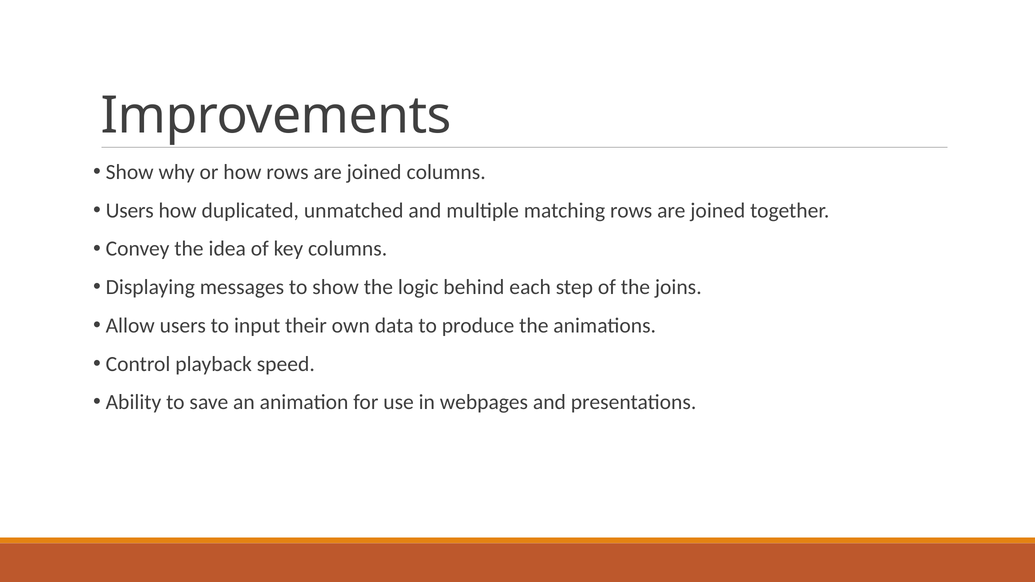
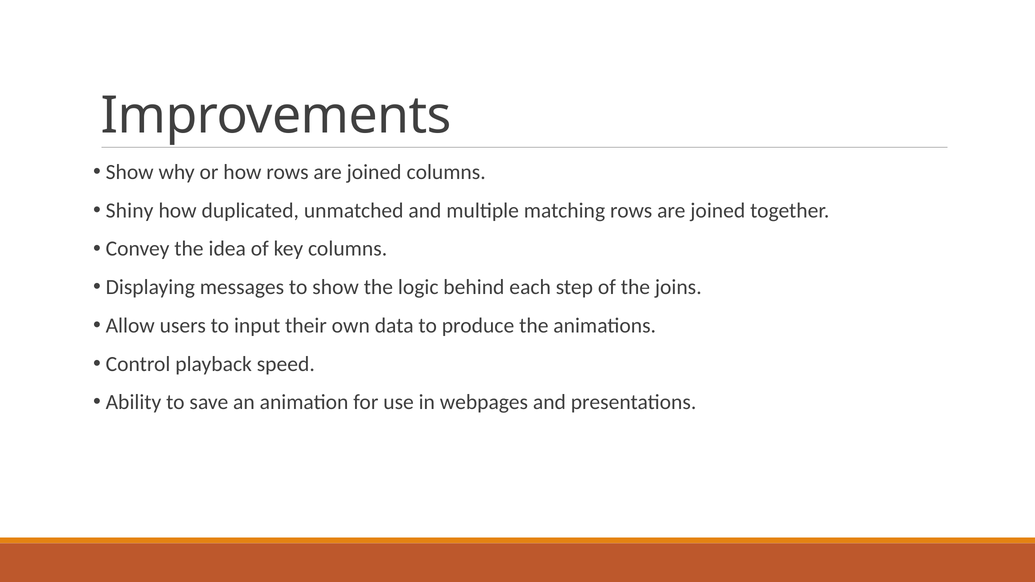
Users: Users -> Shiny (130, 210)
